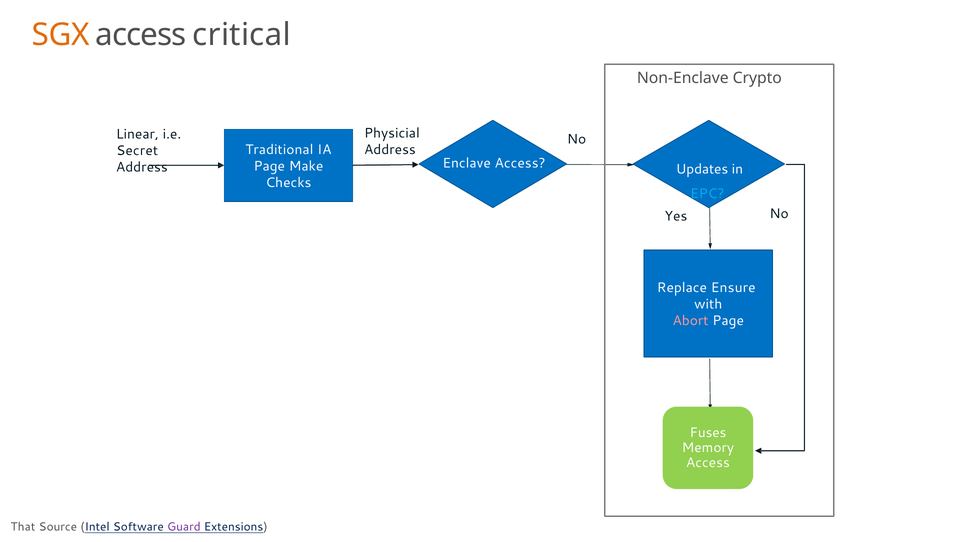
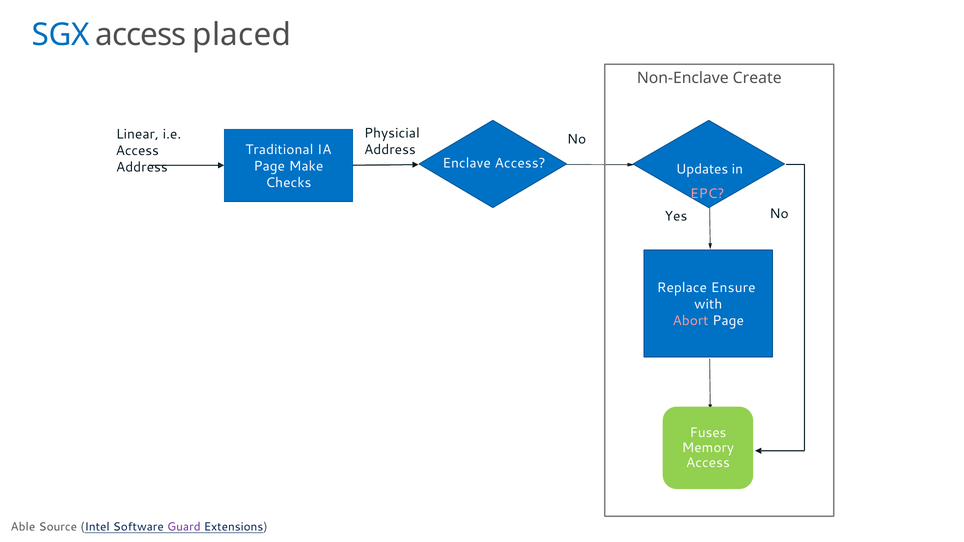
SGX colour: orange -> blue (61, 35)
critical: critical -> placed (242, 35)
Crypto: Crypto -> Create (757, 78)
Secret: Secret -> Access (137, 151)
EPC colour: light blue -> pink (707, 194)
That: That -> Able (23, 527)
